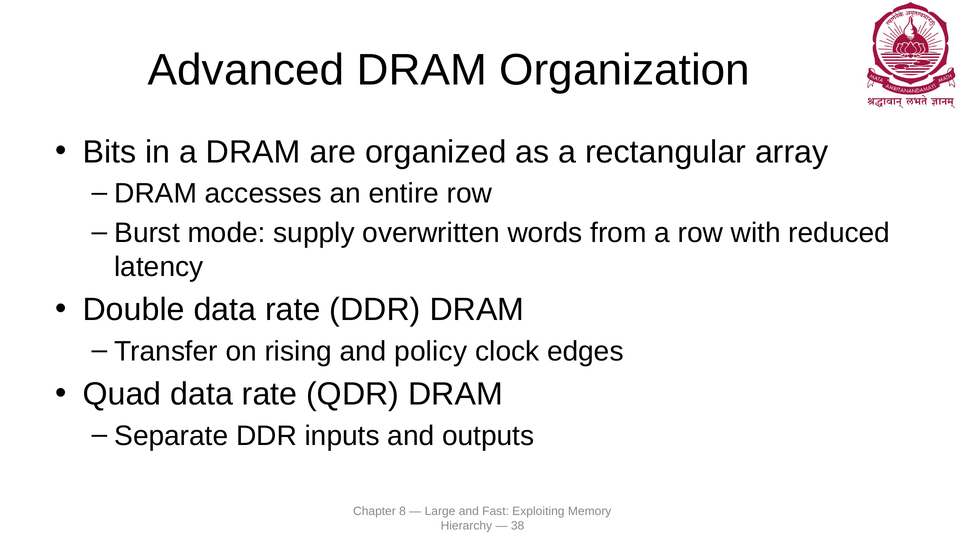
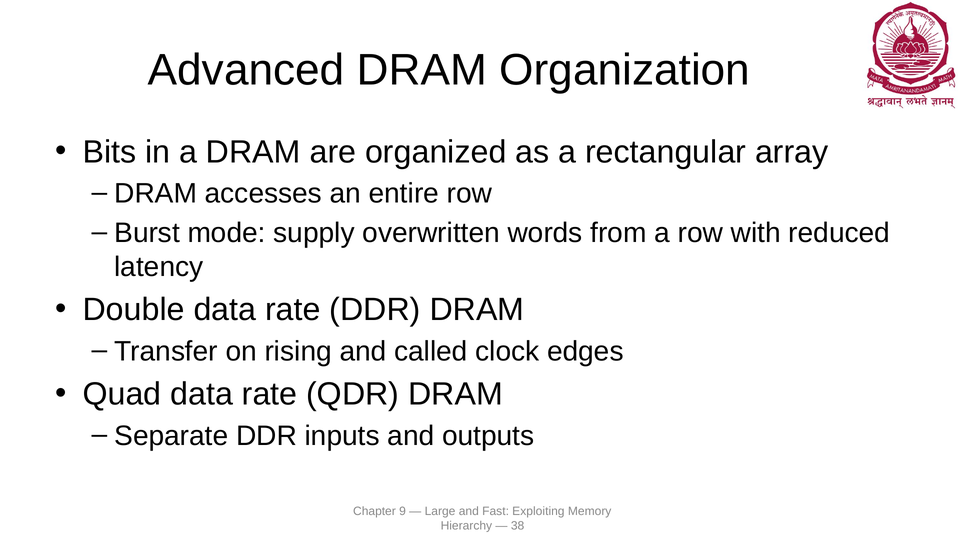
policy: policy -> called (431, 351)
8: 8 -> 9 (403, 511)
